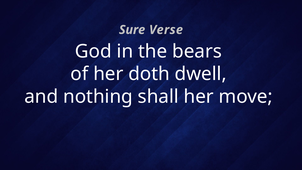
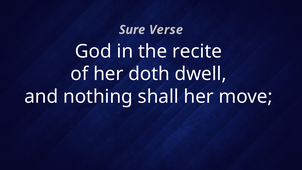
bears: bears -> recite (197, 51)
